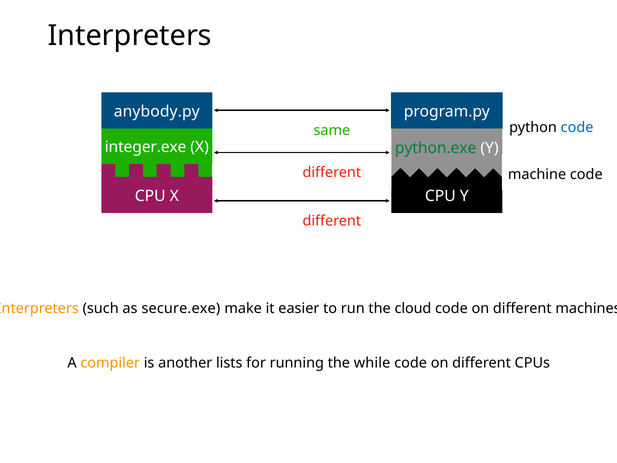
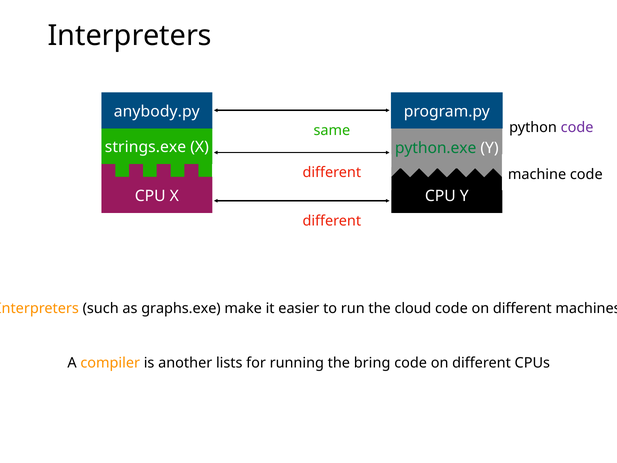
code colour: blue -> purple (577, 128)
integer.exe: integer.exe -> strings.exe (145, 147)
secure.exe: secure.exe -> graphs.exe (181, 308)
while: while -> bring (372, 363)
